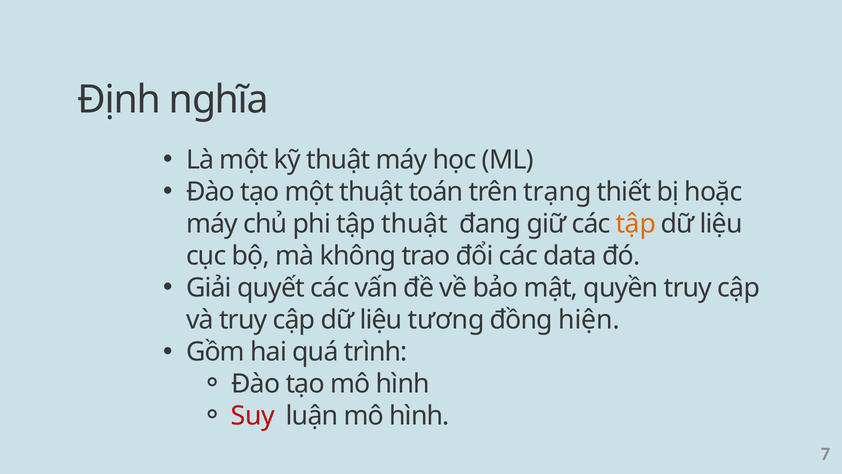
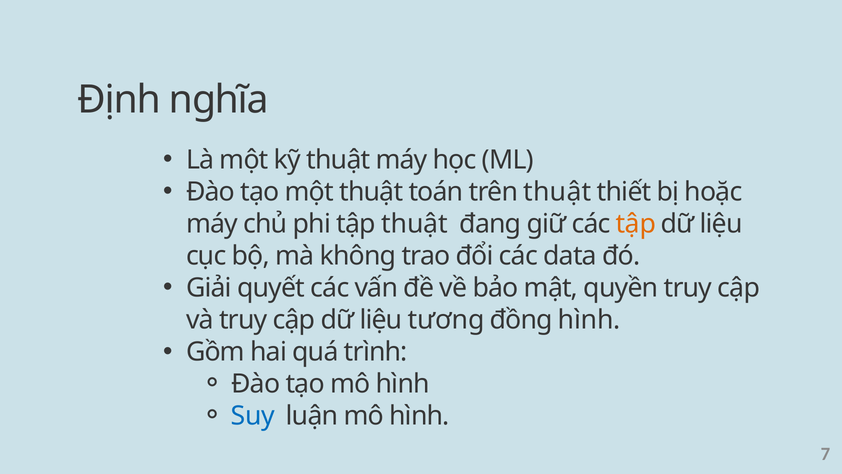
trên trạng: trạng -> thuật (557, 192)
đồng hiện: hiện -> hình (589, 320)
Suy colour: red -> blue (253, 416)
